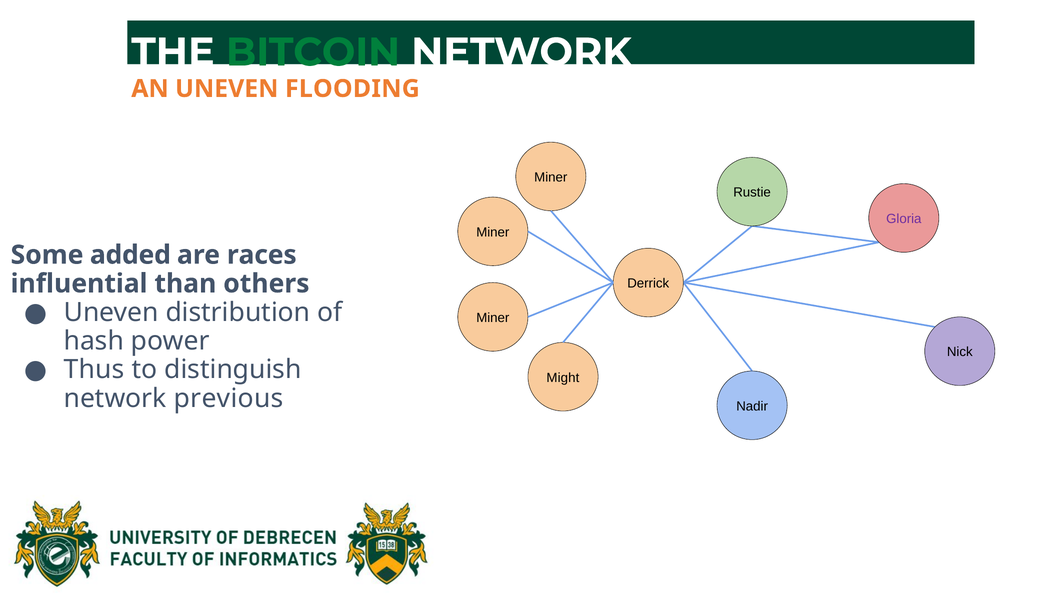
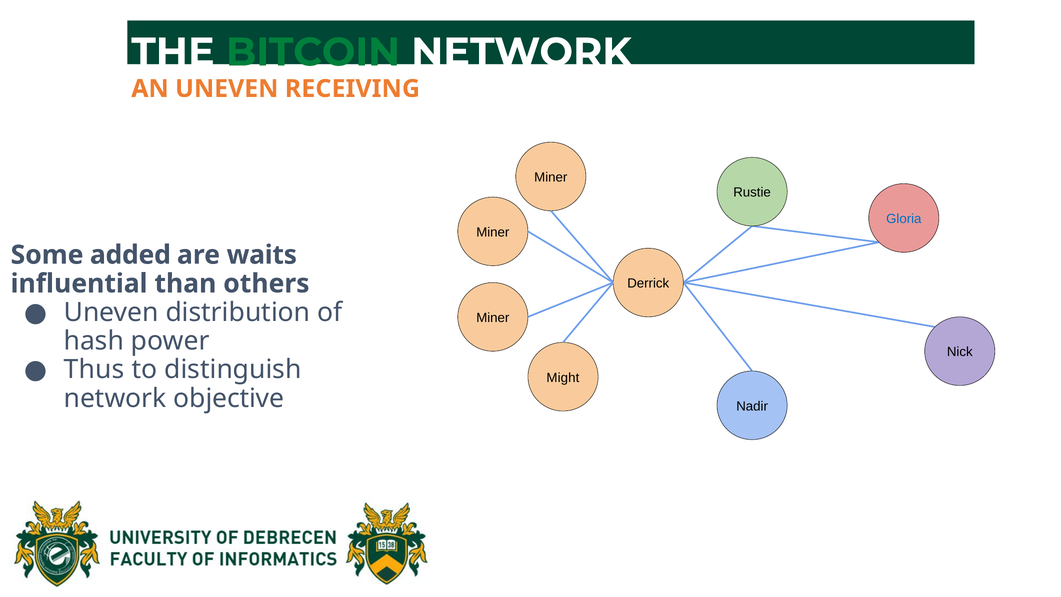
FLOODING: FLOODING -> RECEIVING (352, 89)
Gloria colour: purple -> blue (904, 219)
races: races -> waits (262, 255)
previous: previous -> objective (229, 398)
